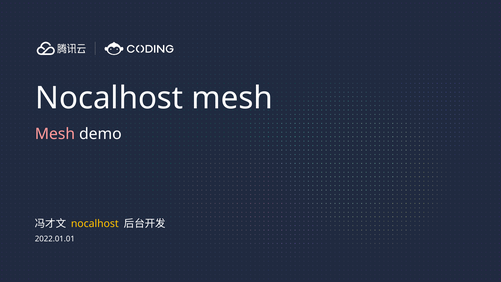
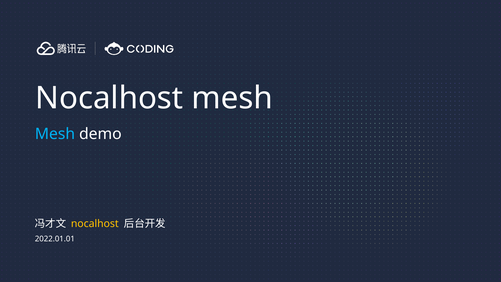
Mesh colour: pink -> light blue (55, 134)
